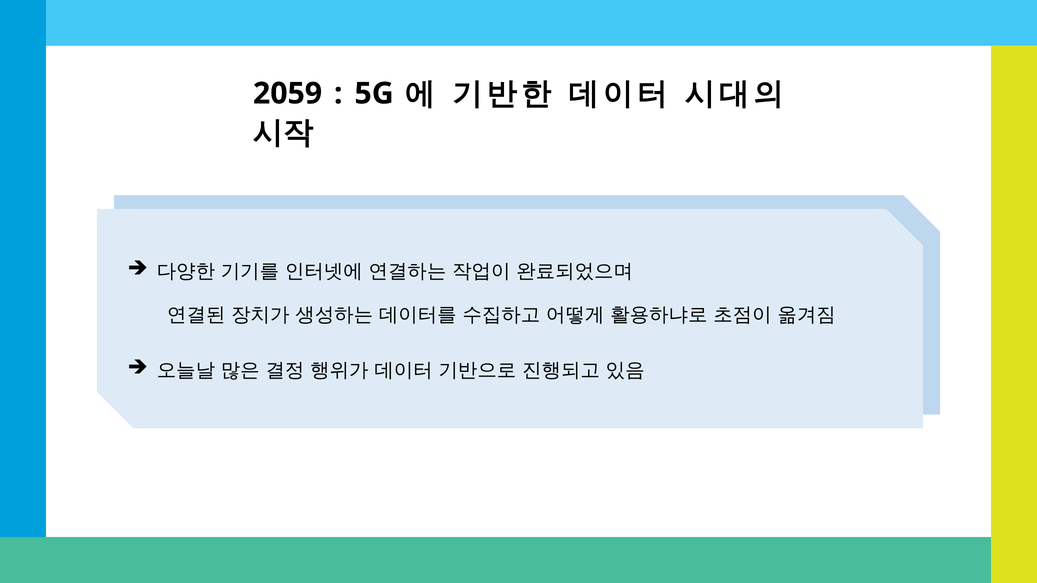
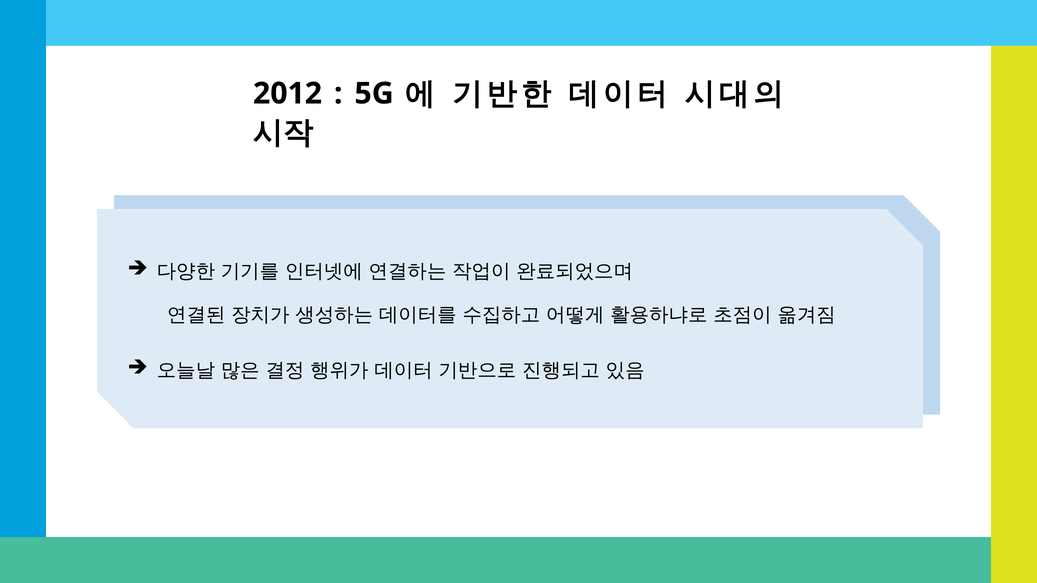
2059: 2059 -> 2012 (288, 94)
